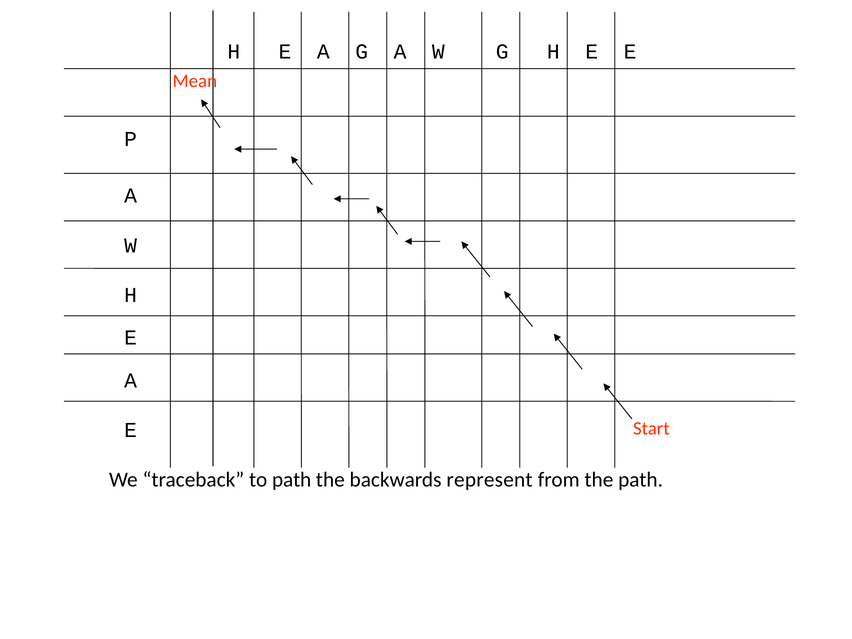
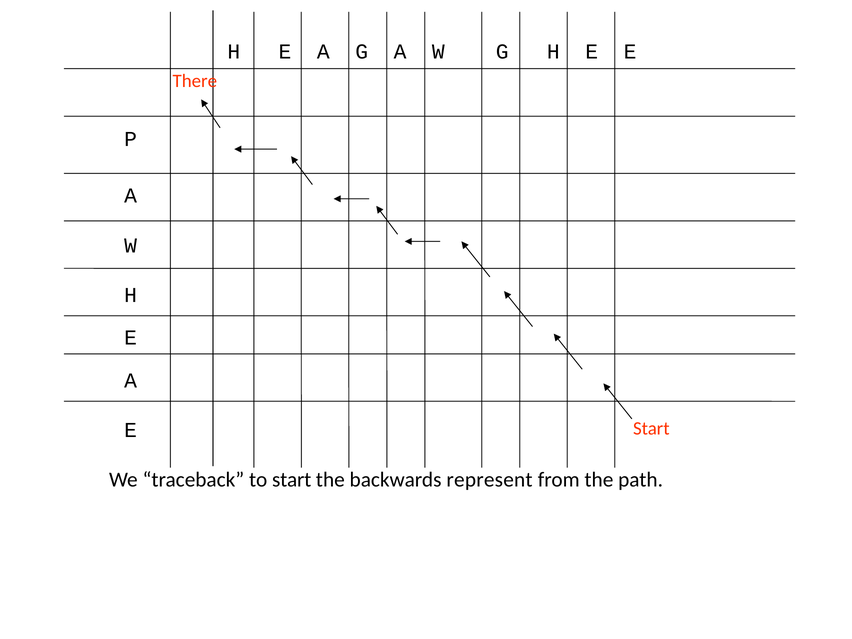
Mean: Mean -> There (195, 81)
to path: path -> start (292, 480)
